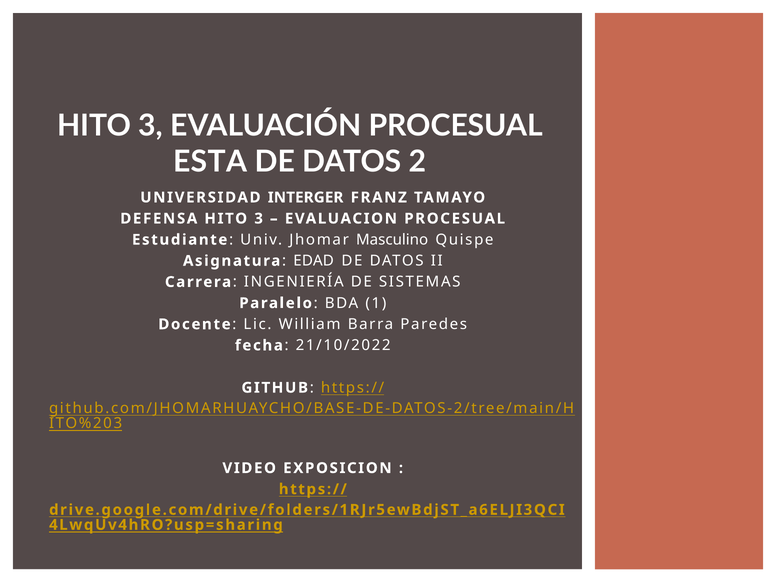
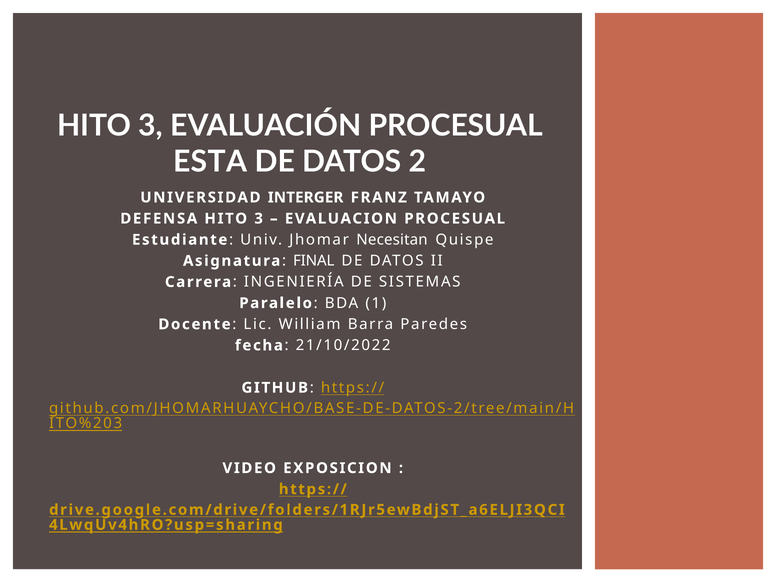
Masculino: Masculino -> Necesitan (392, 240)
EDAD: EDAD -> FINAL (314, 261)
